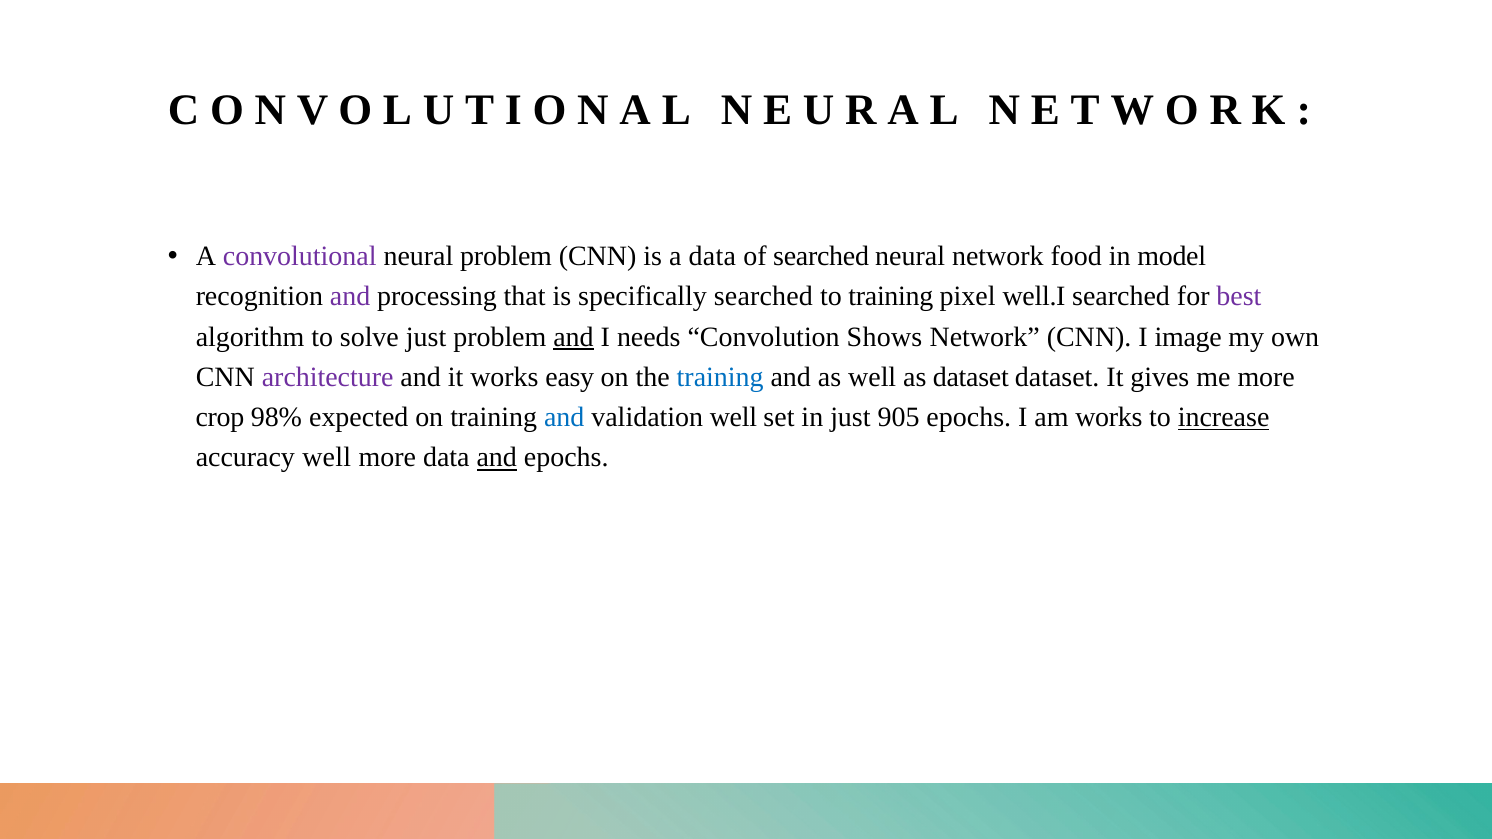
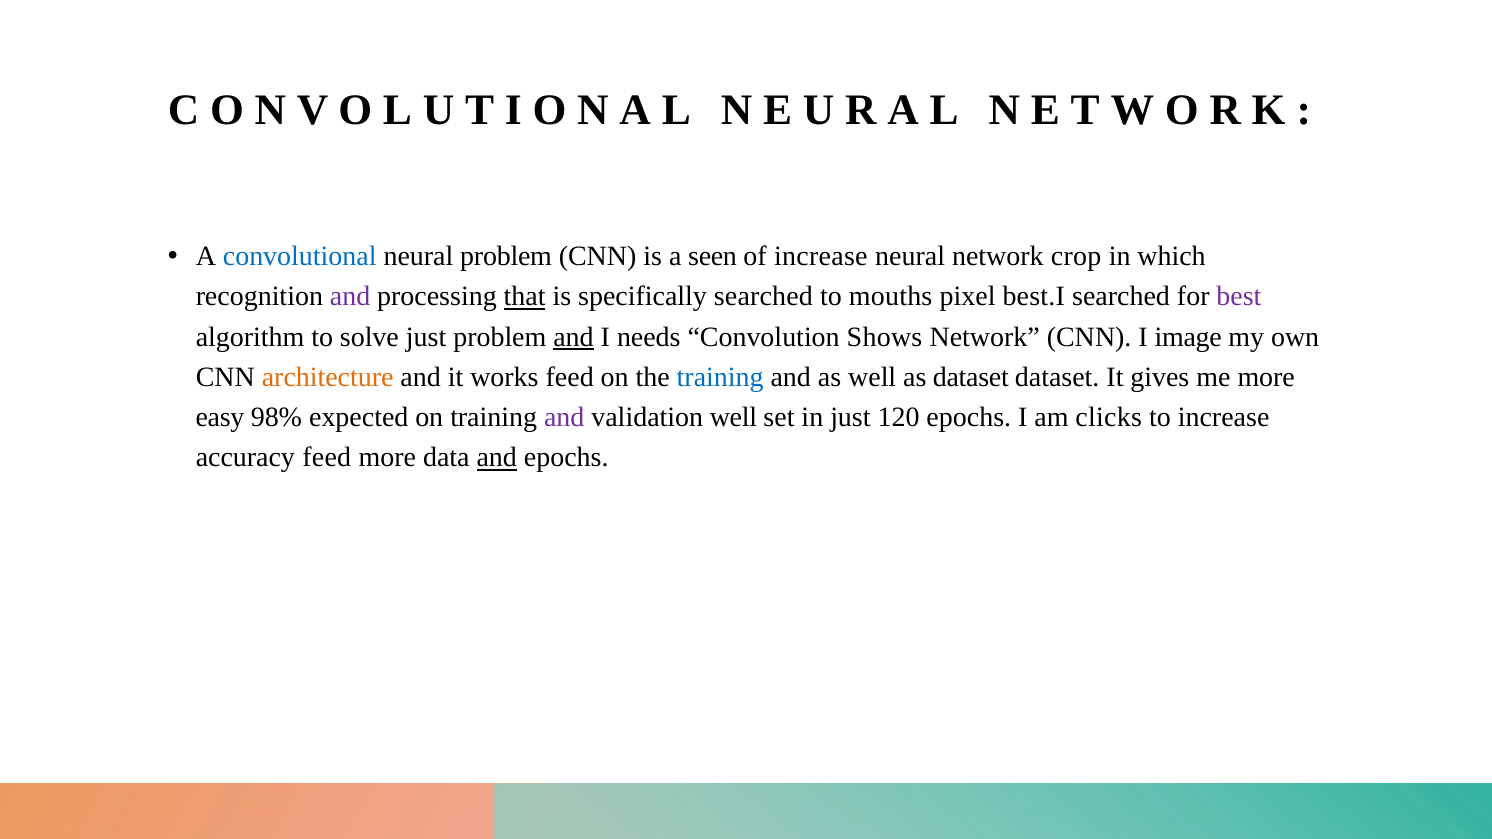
convolutional colour: purple -> blue (300, 256)
a data: data -> seen (713, 256)
of searched: searched -> increase (821, 256)
food: food -> crop (1076, 256)
model: model -> which (1172, 256)
that underline: none -> present (525, 297)
to training: training -> mouths (891, 297)
well.I: well.I -> best.I (1034, 297)
architecture colour: purple -> orange (328, 377)
works easy: easy -> feed (570, 377)
crop: crop -> easy (220, 418)
and colour: blue -> purple (564, 418)
905: 905 -> 120 (899, 418)
am works: works -> clicks (1109, 418)
increase underline: present -> none (1224, 418)
accuracy well: well -> feed (327, 458)
